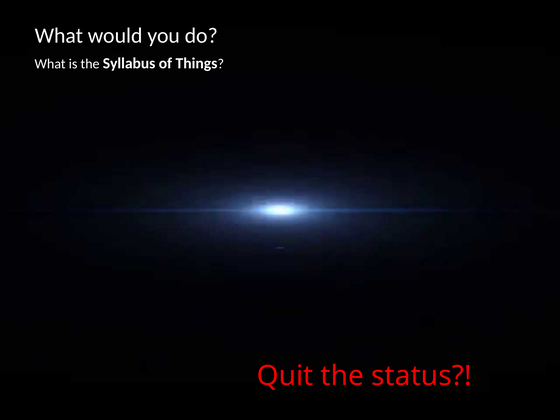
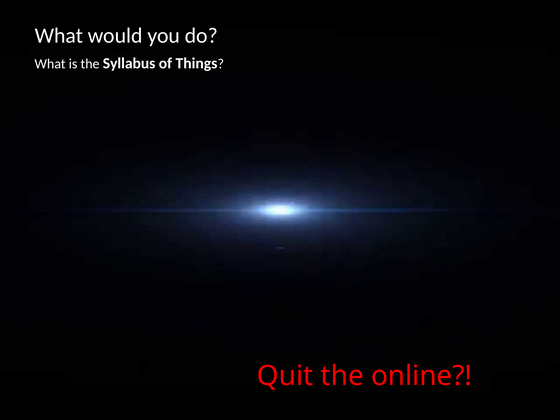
status: status -> online (422, 376)
